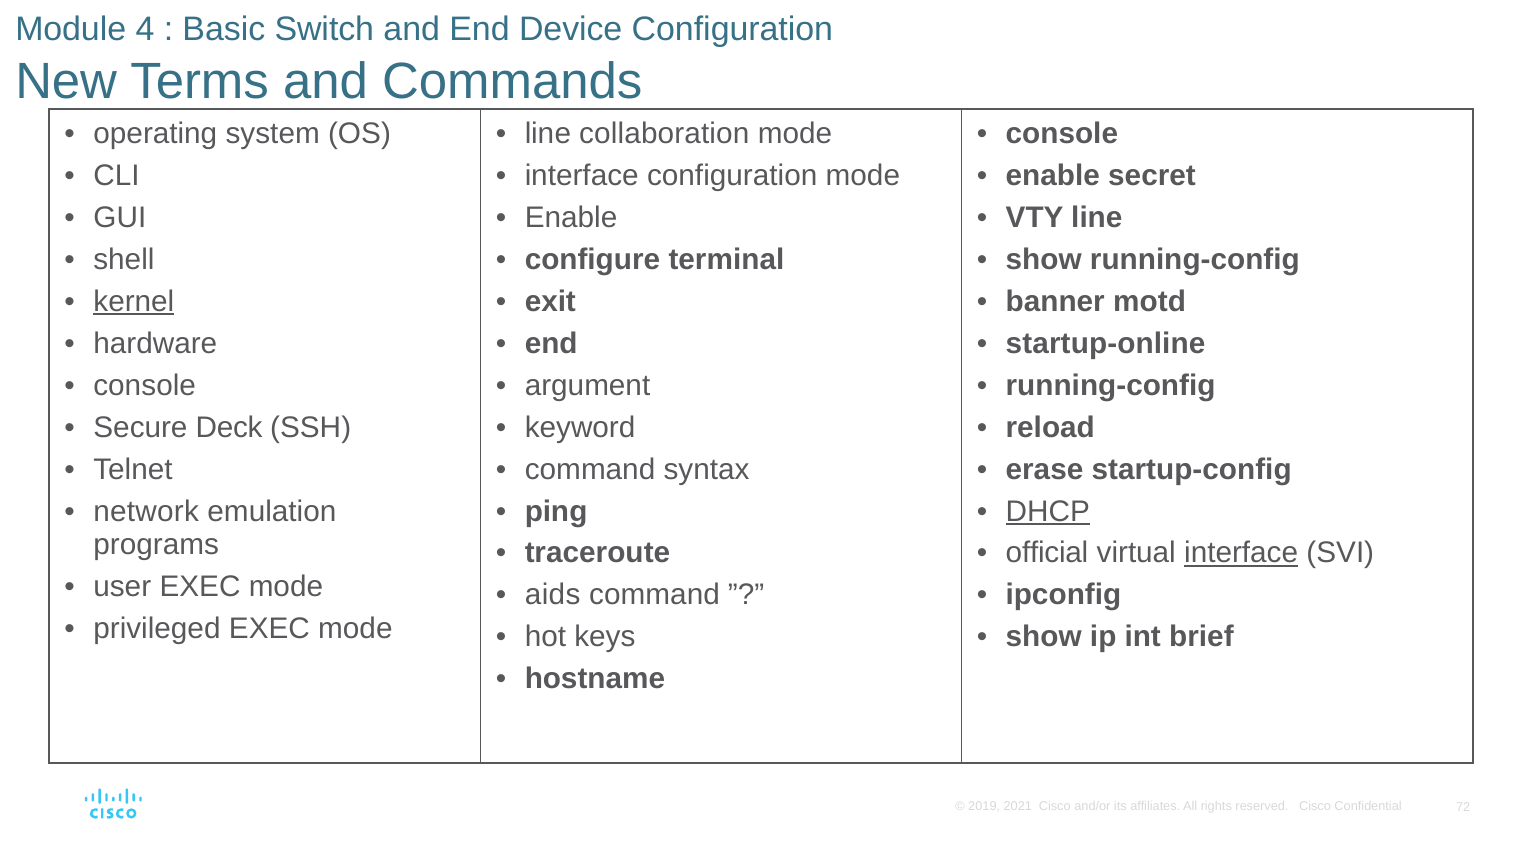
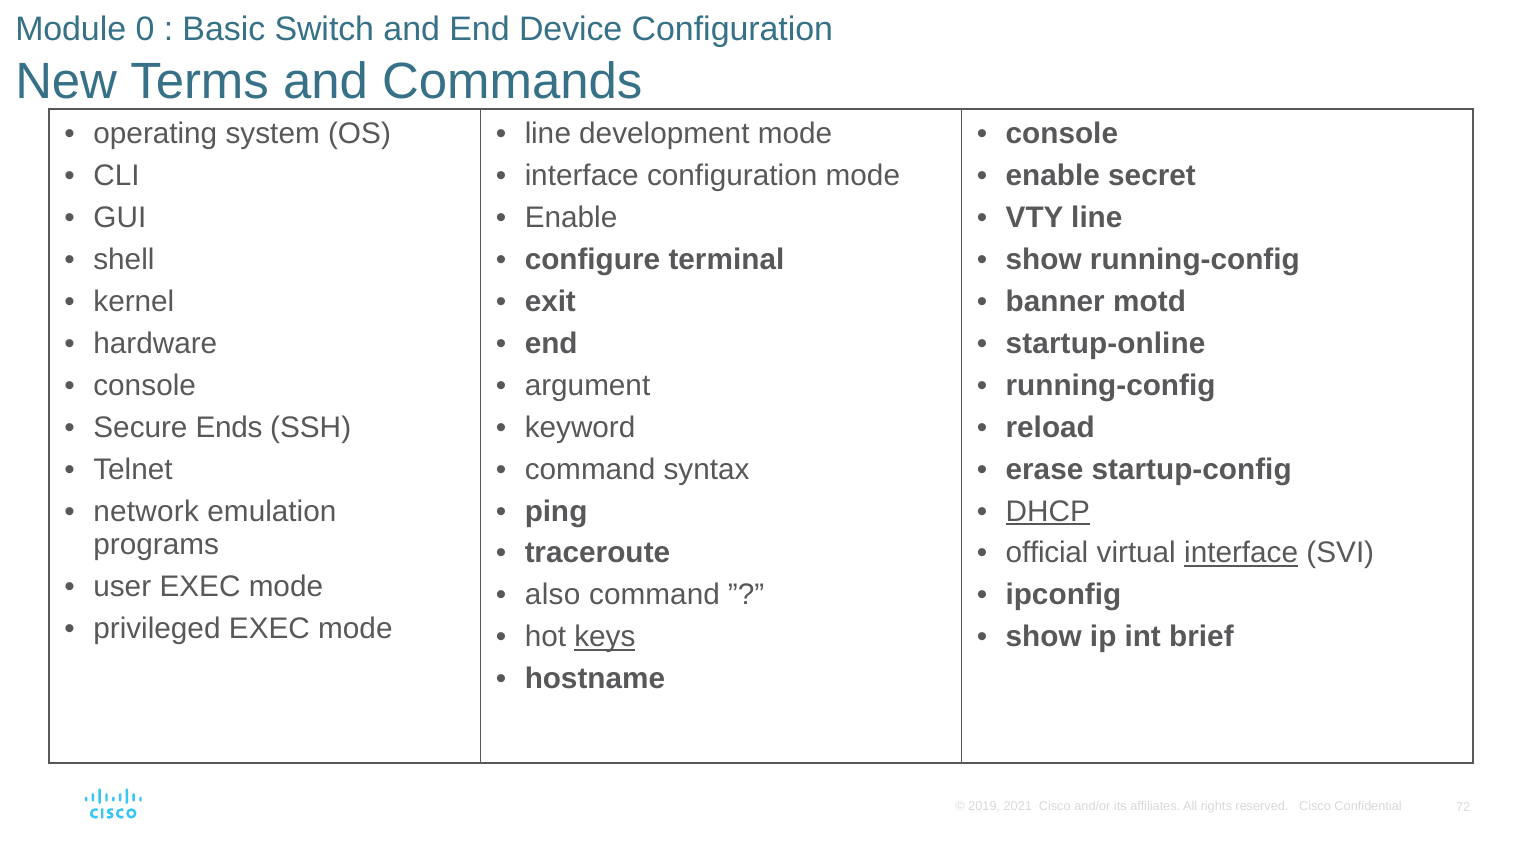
4: 4 -> 0 (145, 30)
collaboration: collaboration -> development (664, 134)
kernel underline: present -> none (134, 301)
Deck: Deck -> Ends (229, 427)
aids: aids -> also (553, 595)
keys underline: none -> present (605, 637)
